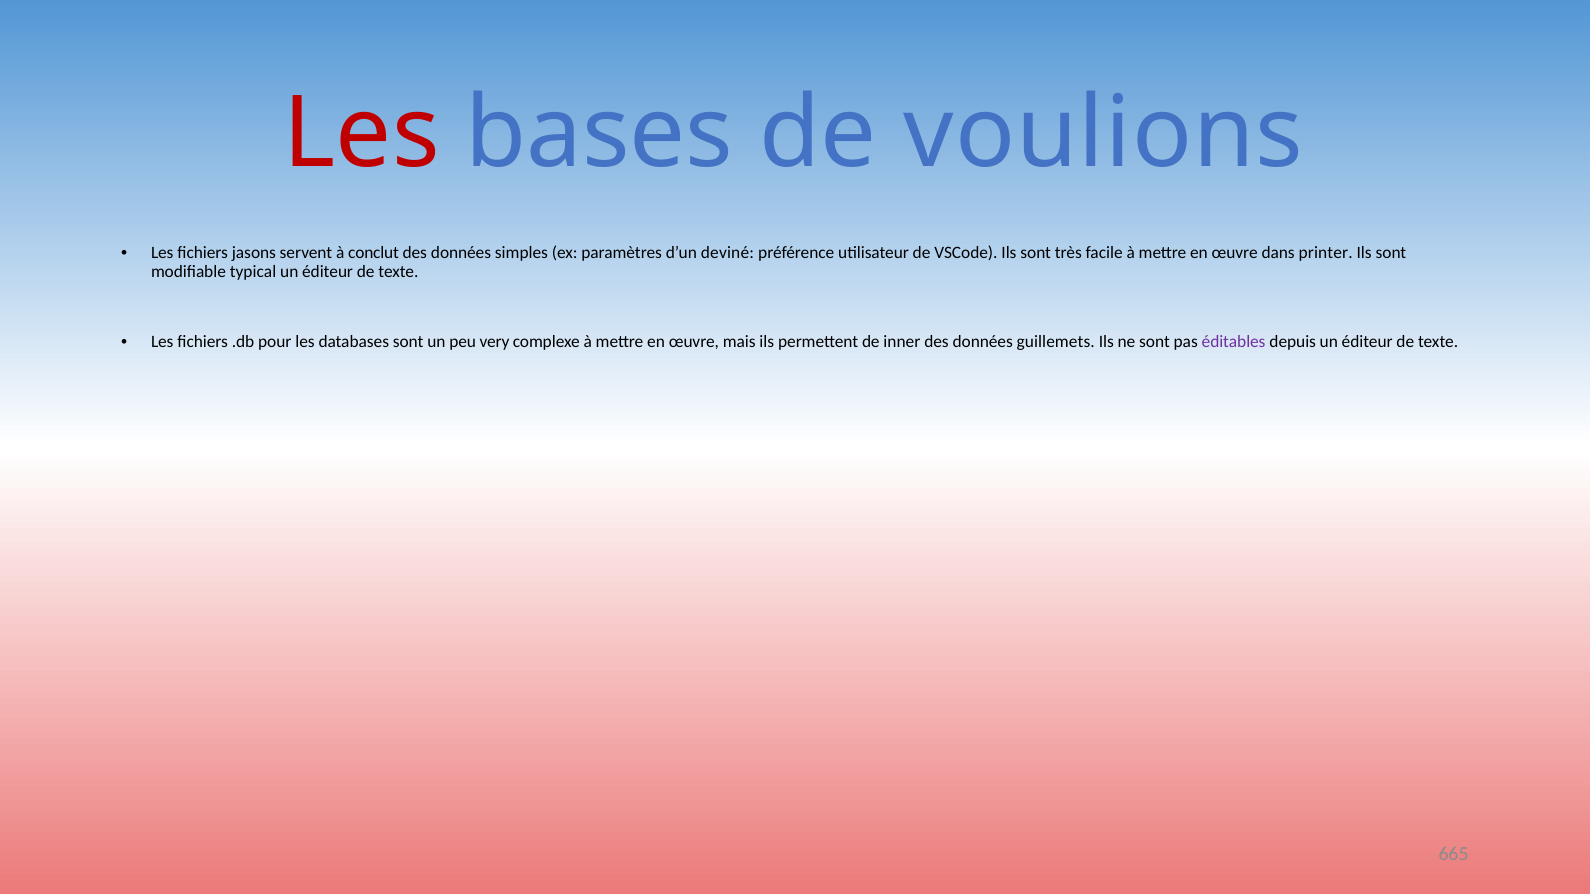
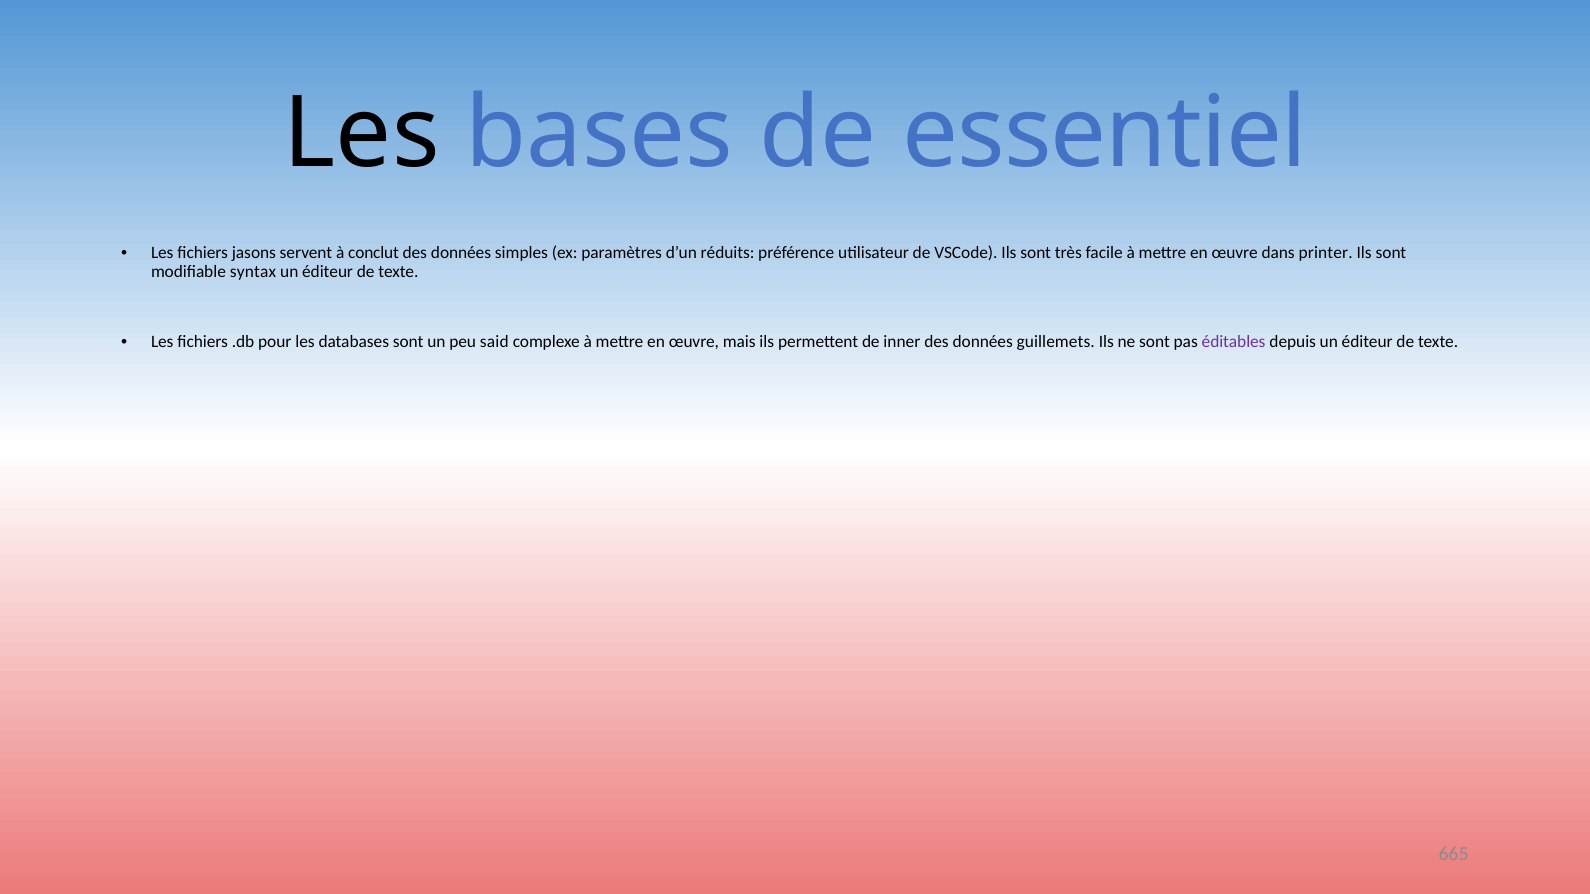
Les colour: red -> black (362, 133)
voulions: voulions -> essentiel (1105, 133)
deviné: deviné -> réduits (728, 253)
typical: typical -> syntax (253, 272)
very: very -> said (494, 342)
